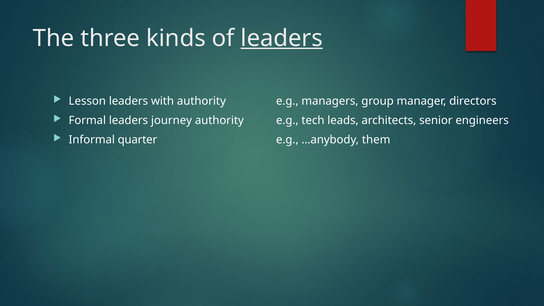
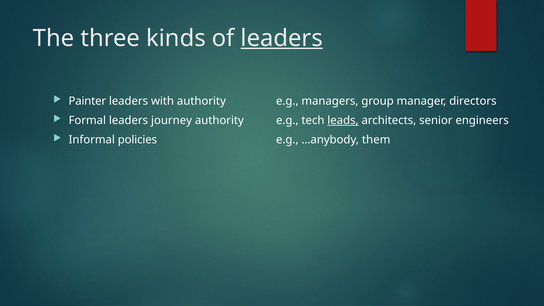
Lesson: Lesson -> Painter (87, 101)
leads underline: none -> present (343, 121)
quarter: quarter -> policies (137, 140)
